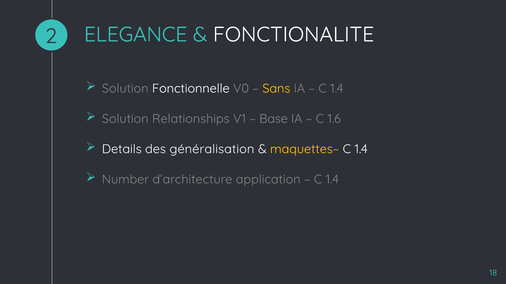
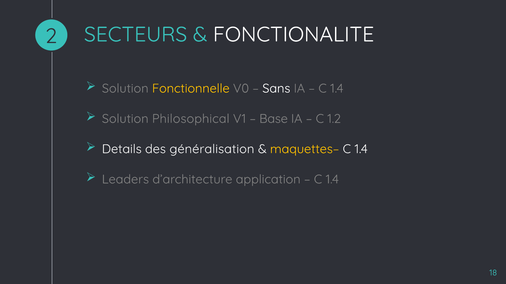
ELEGANCE: ELEGANCE -> SECTEURS (136, 35)
Fonctionnelle colour: white -> yellow (191, 89)
Sans colour: yellow -> white (276, 89)
Relationships: Relationships -> Philosophical (191, 119)
1.6: 1.6 -> 1.2 (334, 119)
Number: Number -> Leaders (125, 180)
